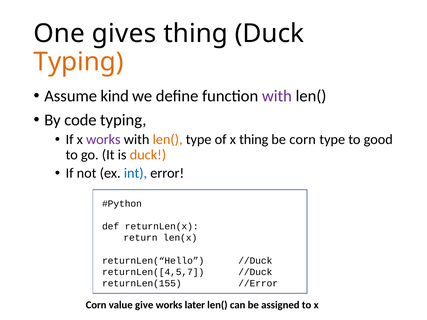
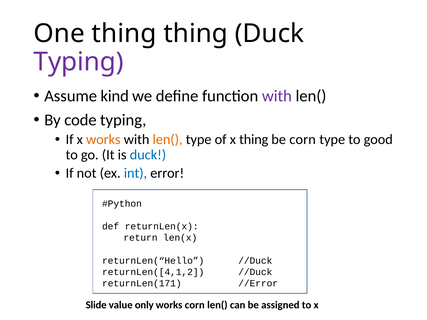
One gives: gives -> thing (124, 34)
Typing colour: orange -> purple (79, 62)
works colour: purple -> orange (103, 140)
duck colour: orange -> blue (148, 155)
returnLen([4,5,7: returnLen([4,5,7 -> returnLen([4,1,2 (153, 272)
returnLen(155: returnLen(155 -> returnLen(171 (142, 284)
Corn: Corn -> Slide (96, 305)
give: give -> only (144, 305)
works later: later -> corn (195, 305)
